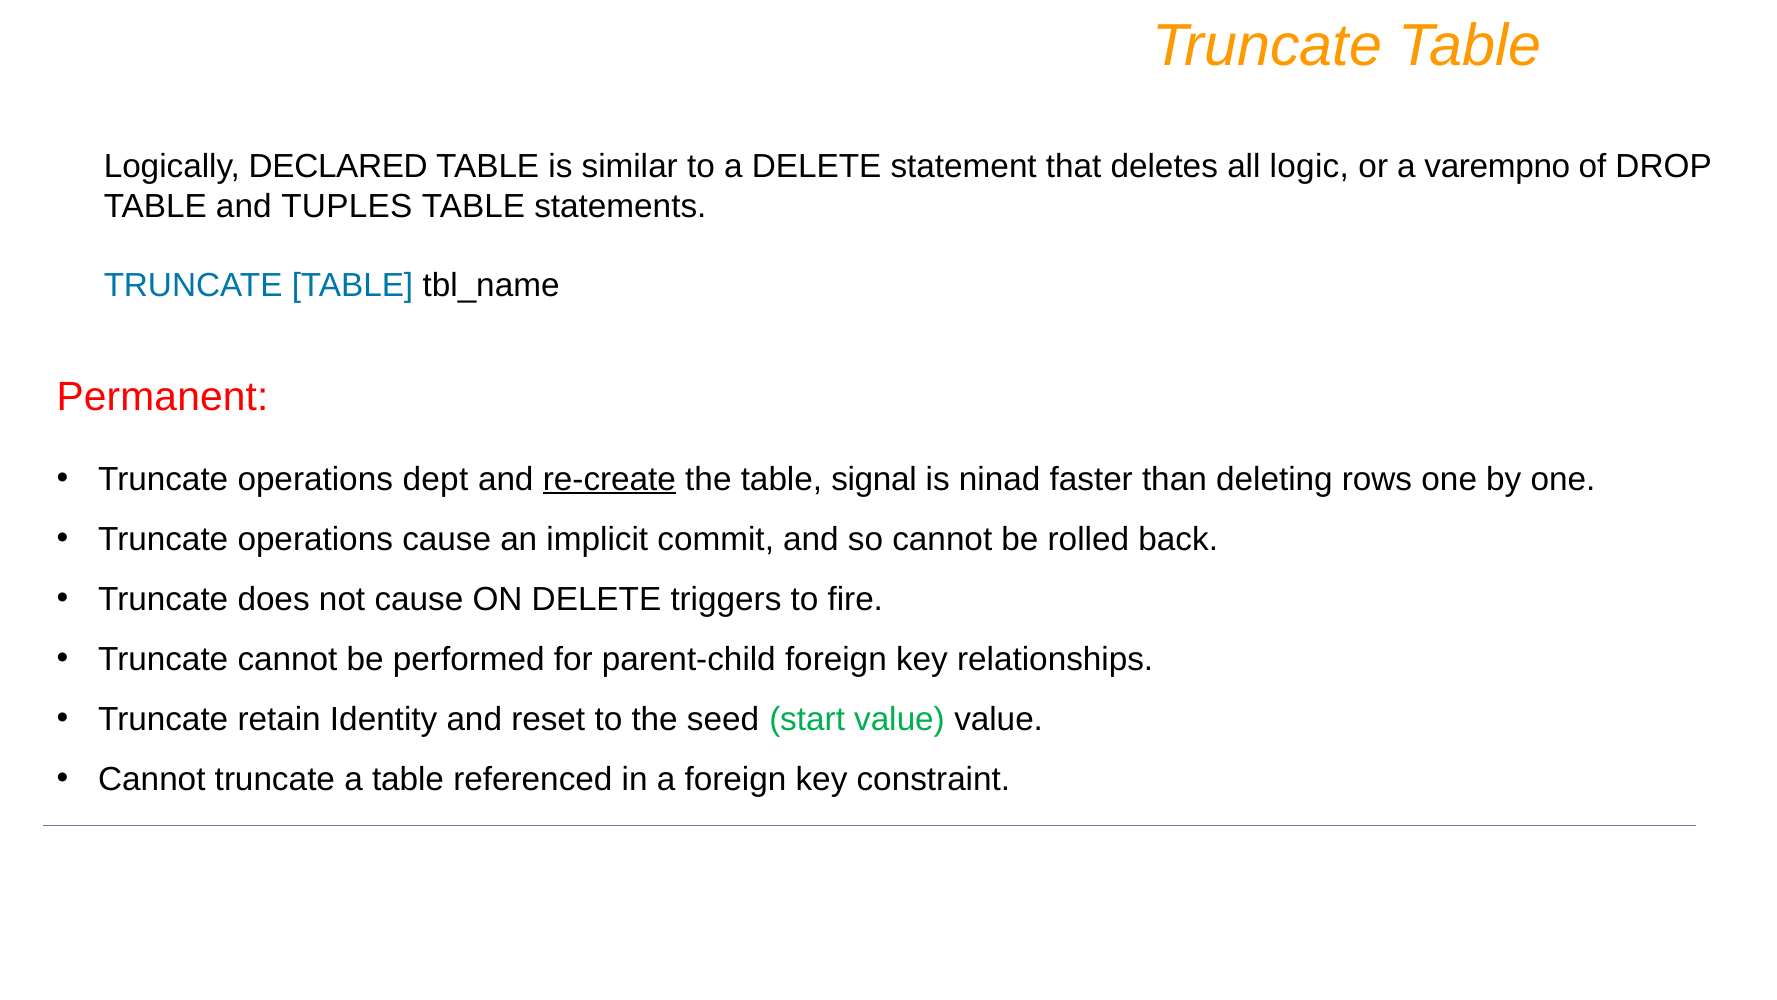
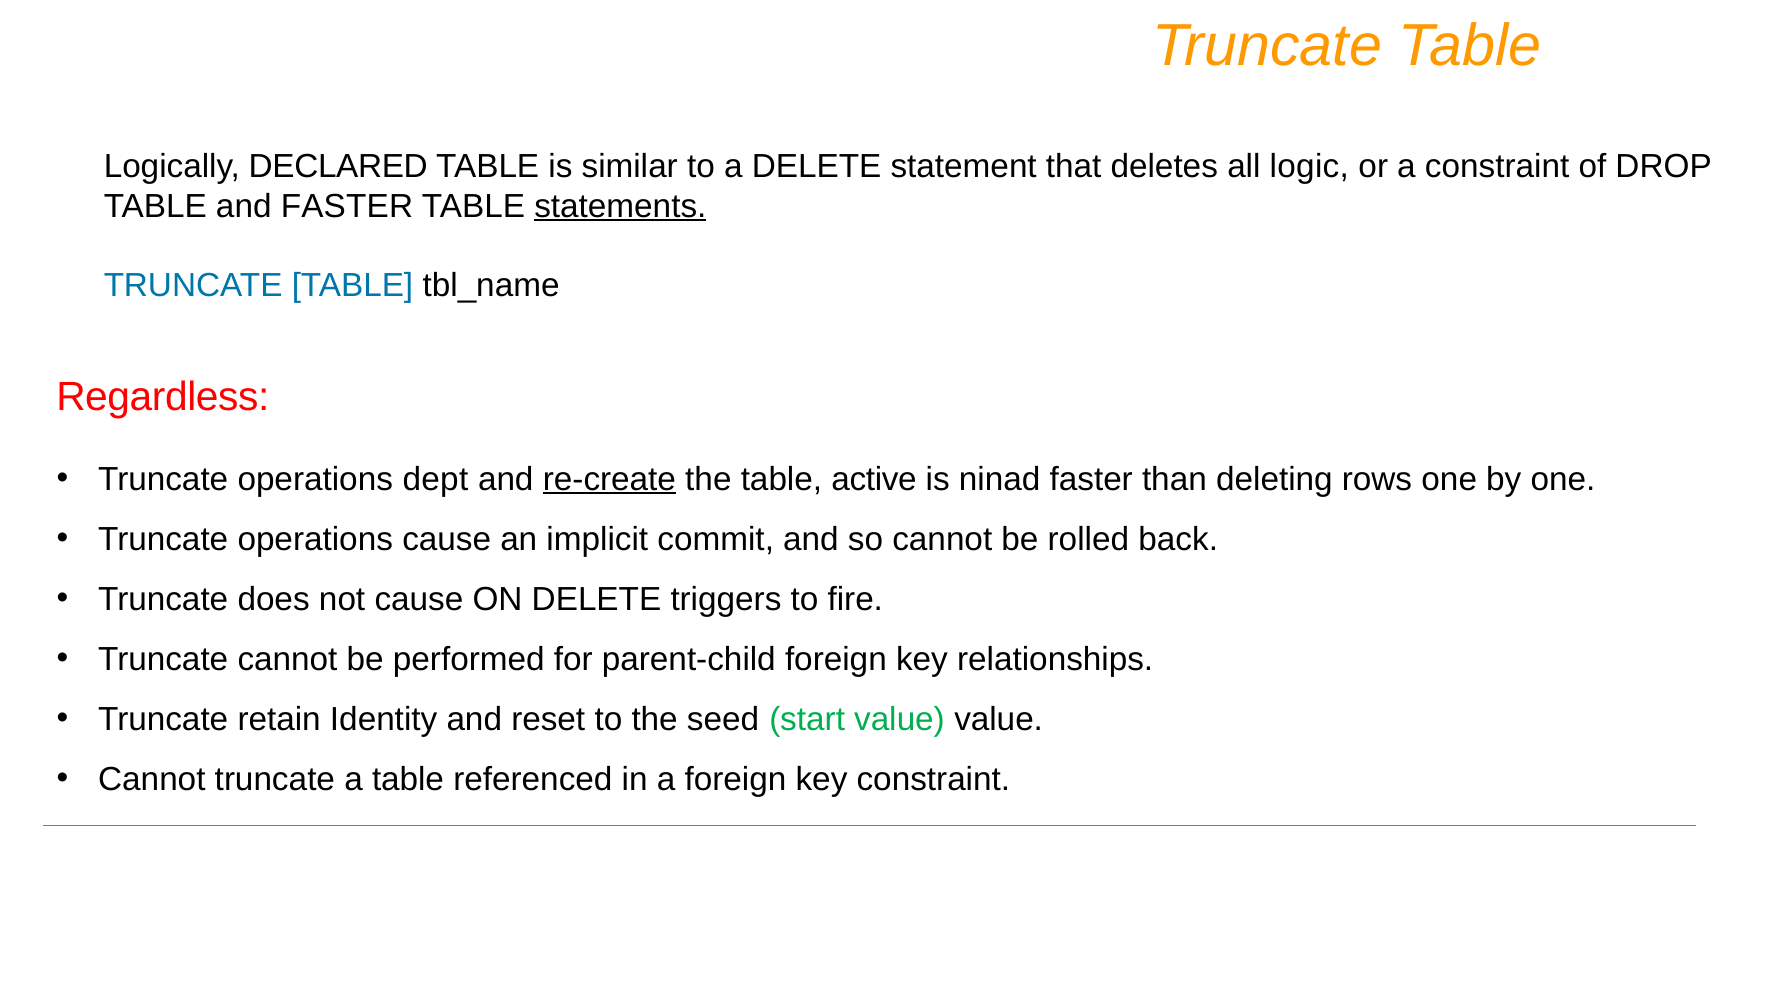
a varempno: varempno -> constraint (1497, 166)
and TUPLES: TUPLES -> FASTER (347, 206)
statements underline: none -> present (620, 206)
Permanent: Permanent -> Regardless (163, 397)
signal: signal -> active (874, 479)
